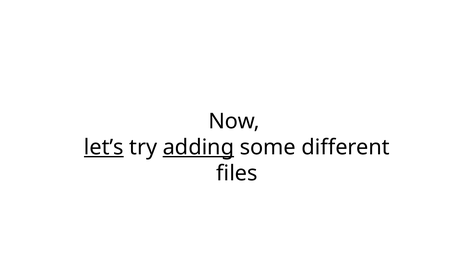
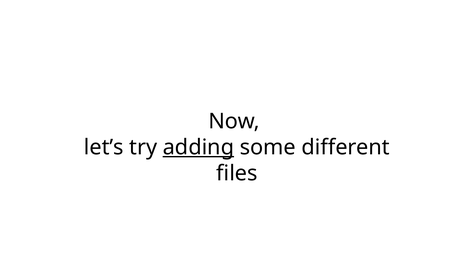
let’s underline: present -> none (104, 148)
